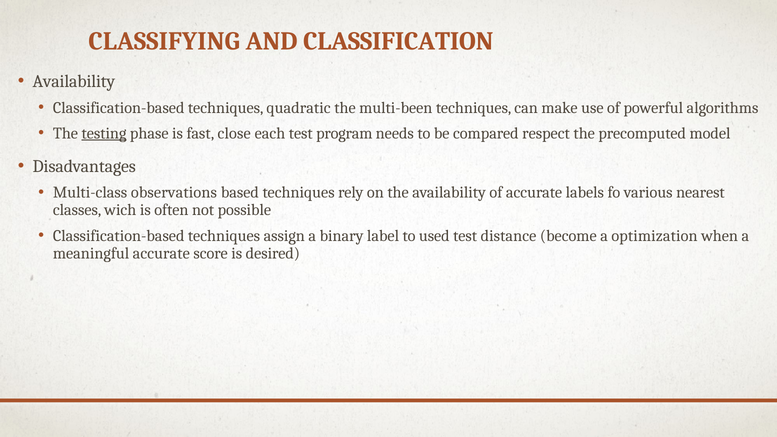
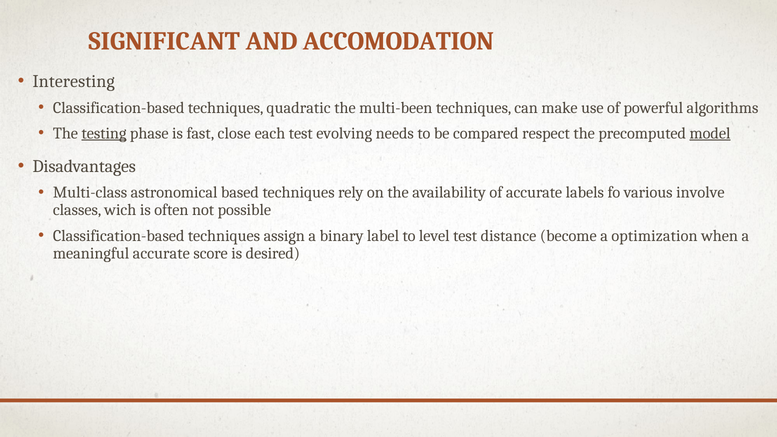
CLASSIFYING: CLASSIFYING -> SIGNIFICANT (164, 41)
CLASSIFICATION: CLASSIFICATION -> ACCOMODATION (398, 41)
Availability: Availability -> Interesting (74, 81)
program: program -> evolving (344, 133)
model underline: none -> present (710, 133)
observations: observations -> astronomical (174, 193)
nearest: nearest -> involve (700, 193)
used: used -> level (434, 236)
